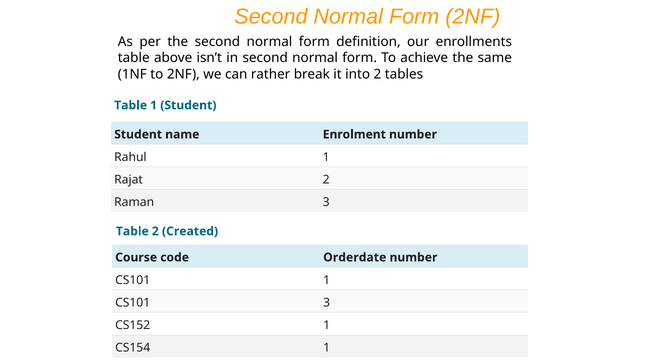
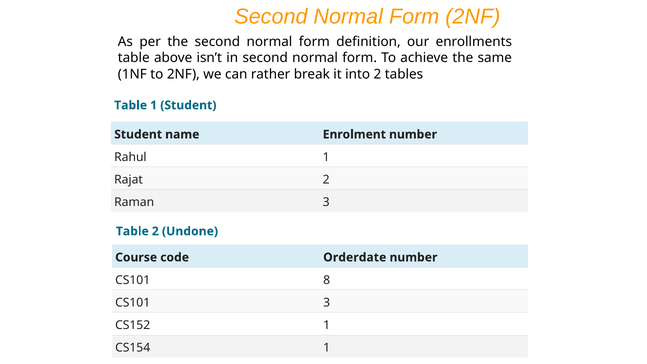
Created: Created -> Undone (190, 231)
CS101 1: 1 -> 8 (327, 280)
